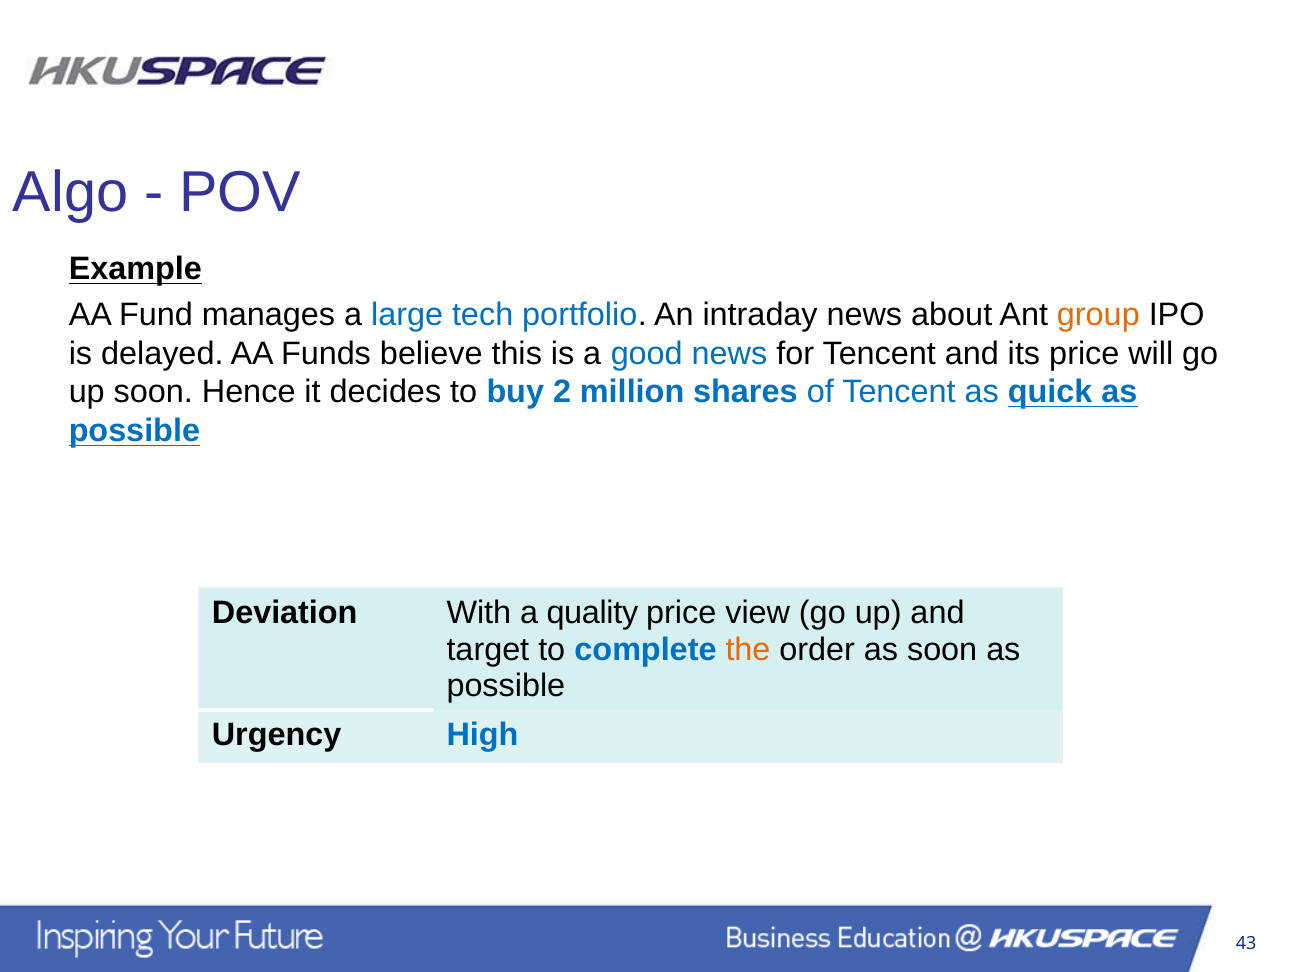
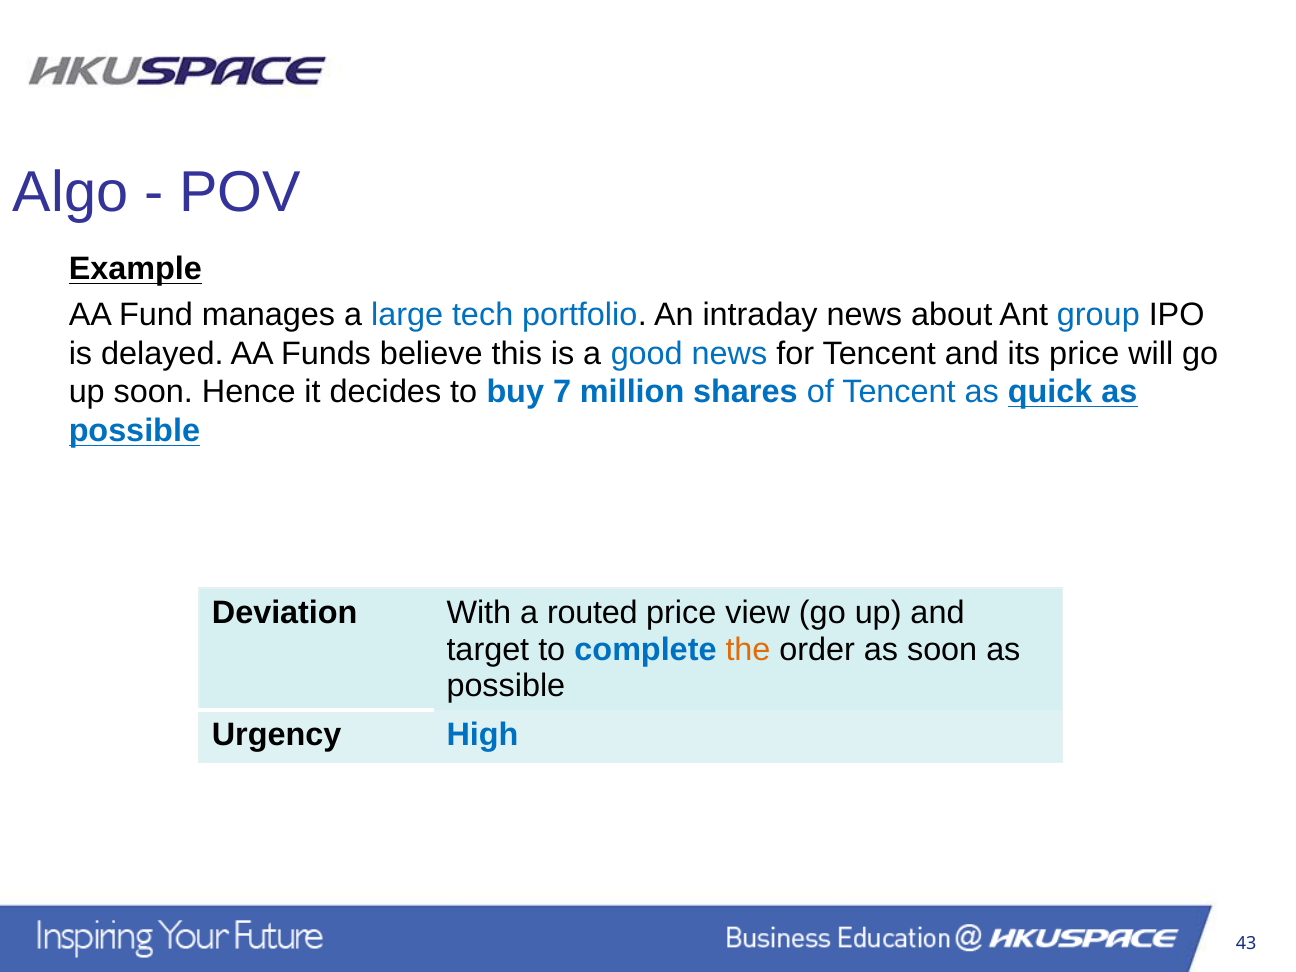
group colour: orange -> blue (1098, 314)
2: 2 -> 7 (562, 392)
quality: quality -> routed (592, 613)
